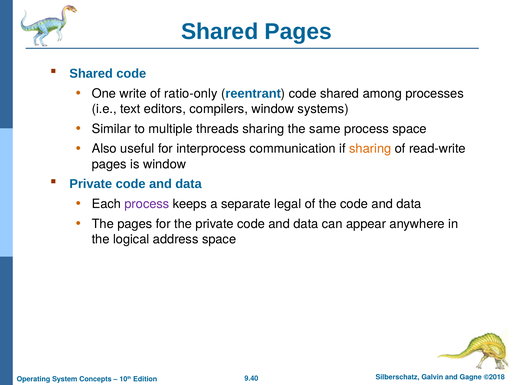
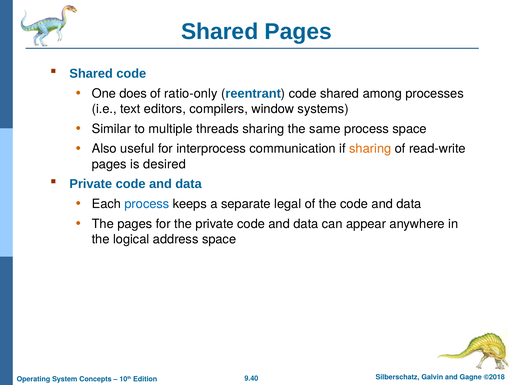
write: write -> does (133, 94)
is window: window -> desired (165, 164)
process colour: purple -> blue (147, 204)
